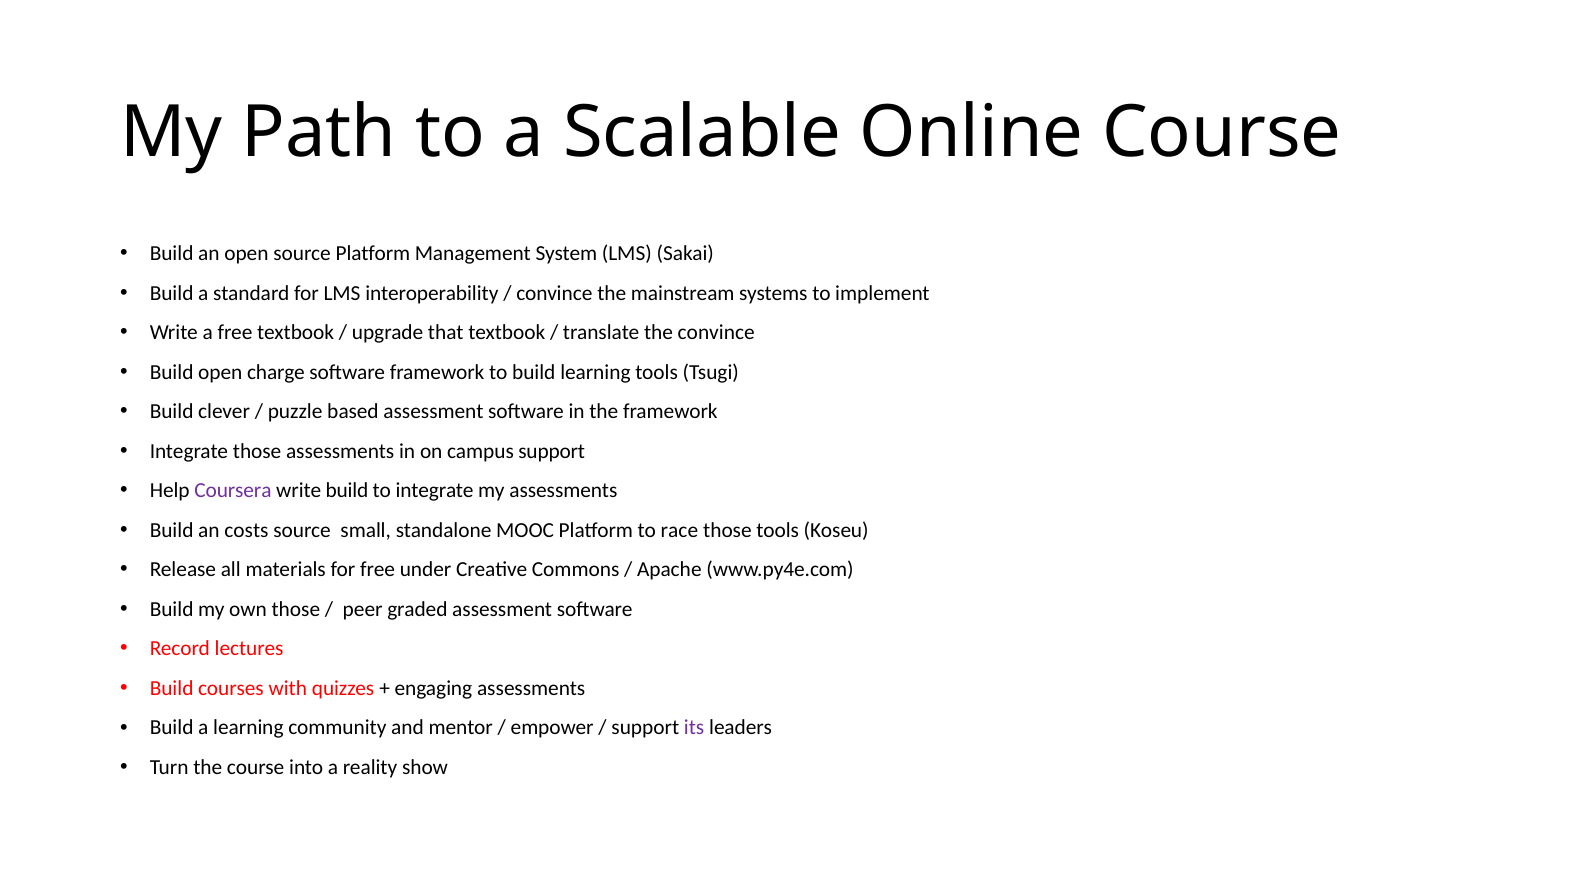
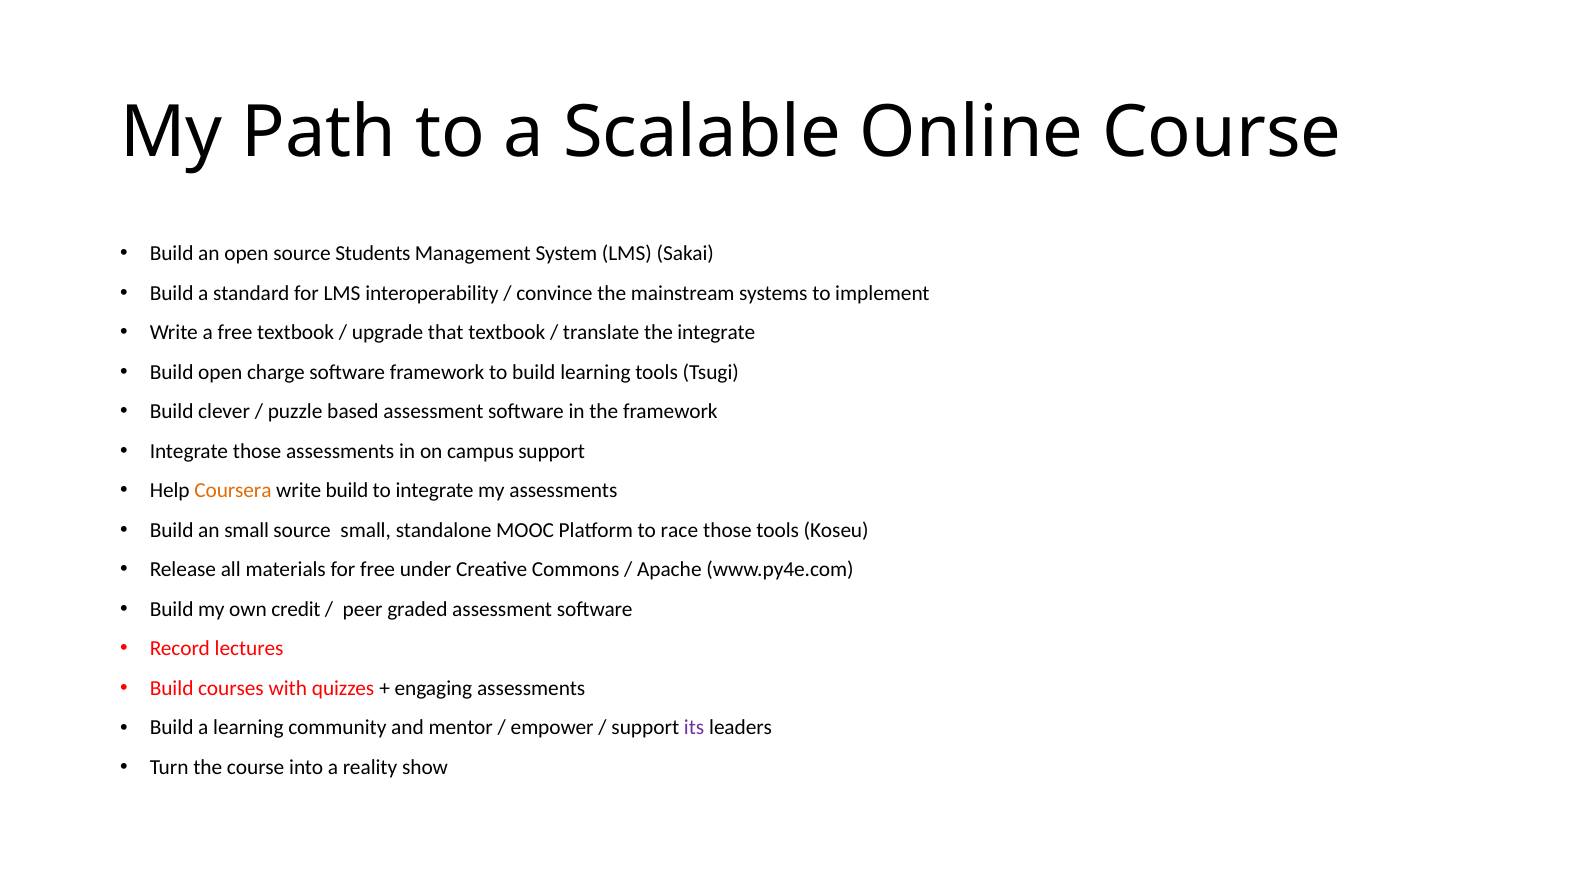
source Platform: Platform -> Students (373, 253)
the convince: convince -> integrate (716, 333)
Coursera colour: purple -> orange (233, 491)
an costs: costs -> small (247, 530)
own those: those -> credit (296, 609)
